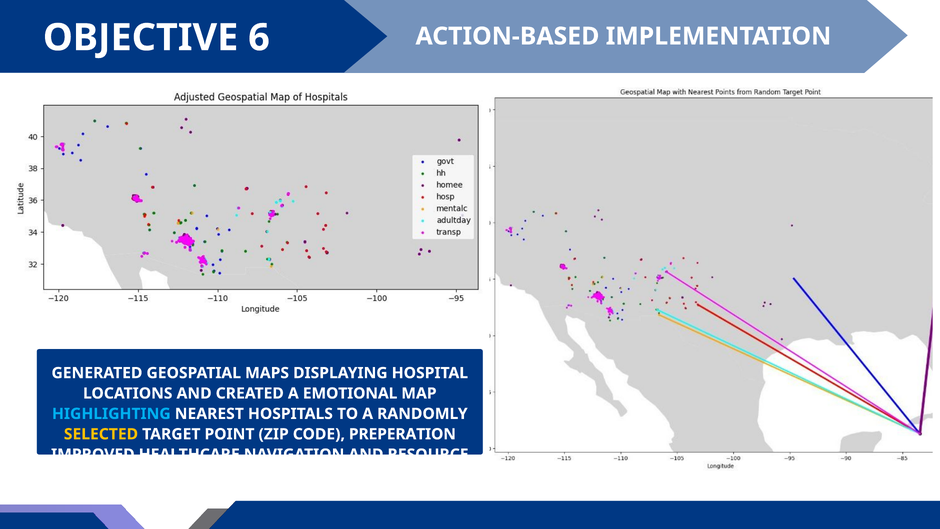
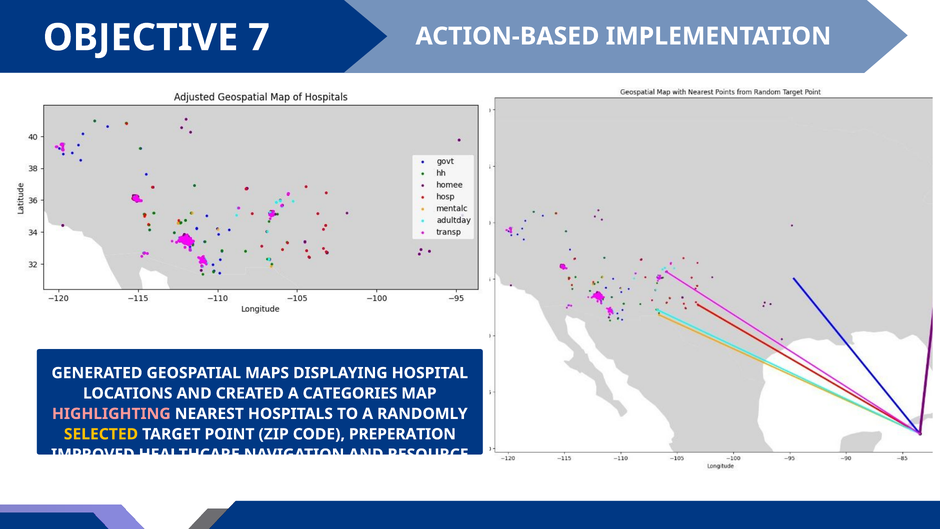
6: 6 -> 7 (259, 38)
EMOTIONAL: EMOTIONAL -> CATEGORIES (350, 393)
HIGHLIGHTING colour: light blue -> pink (111, 414)
